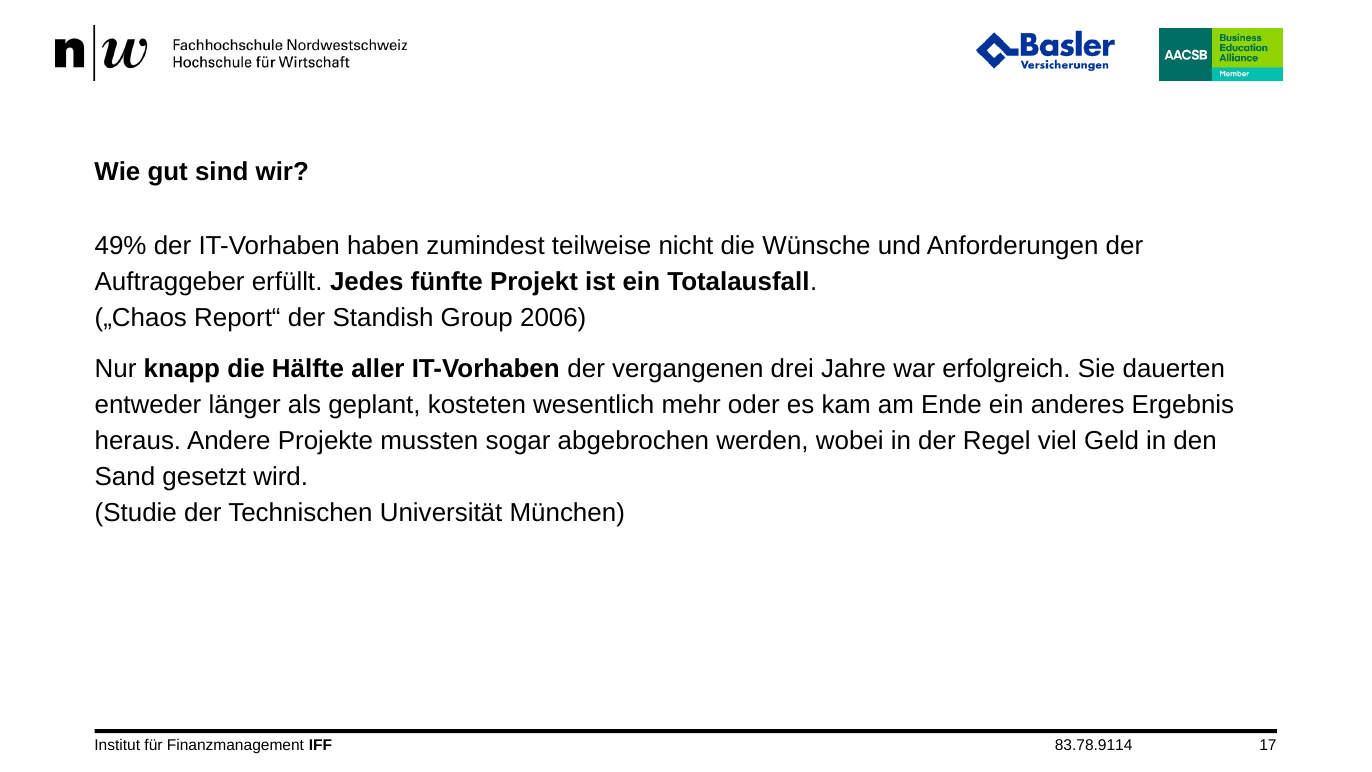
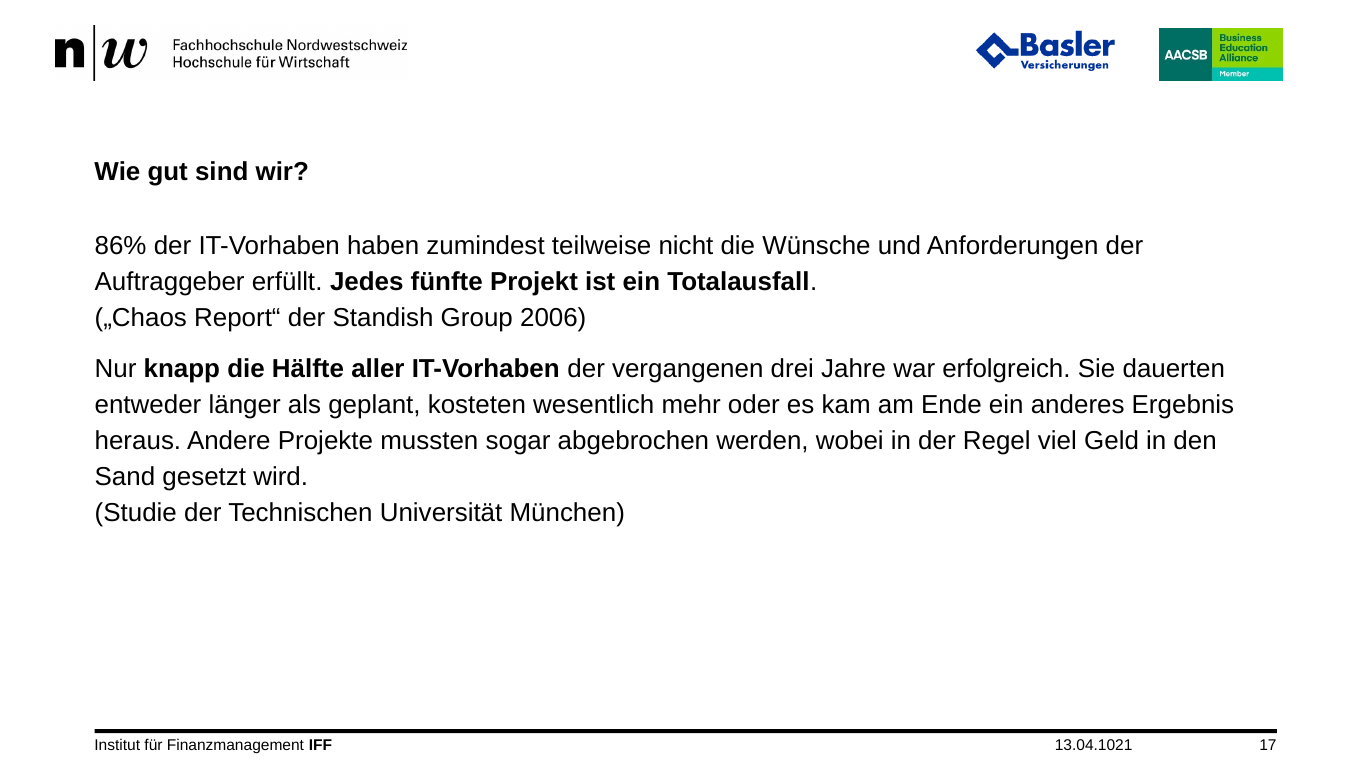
49%: 49% -> 86% (121, 246)
83.78.9114: 83.78.9114 -> 13.04.1021 (1094, 745)
